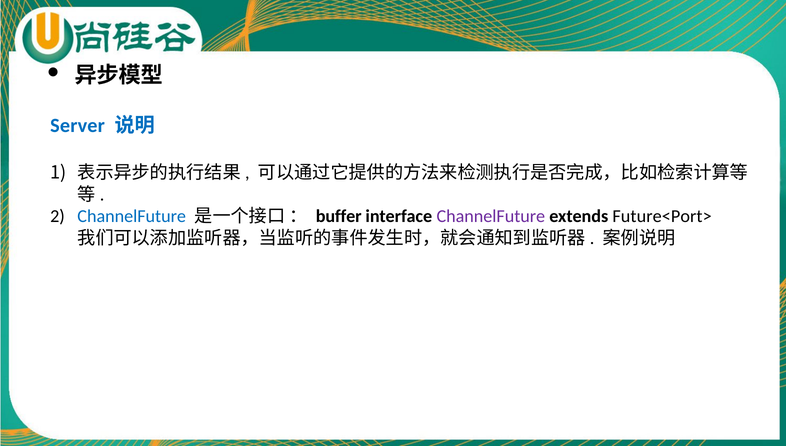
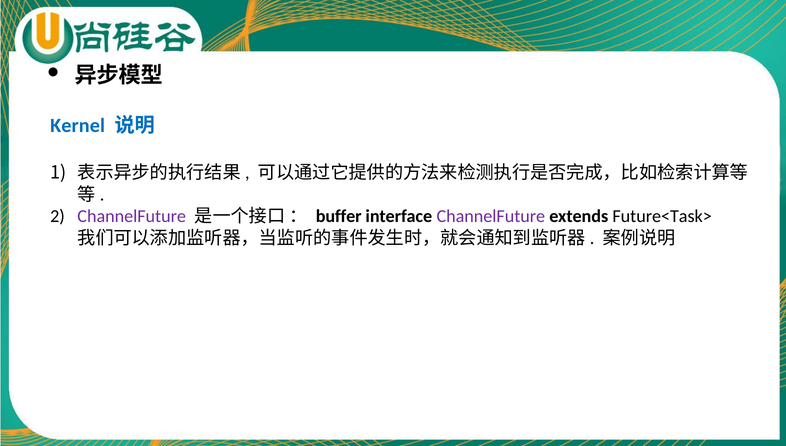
Server: Server -> Kernel (78, 126)
ChannelFuture colour: blue -> purple (132, 216)
Future<Port>: Future<Port> -> Future<Task> (662, 216)
